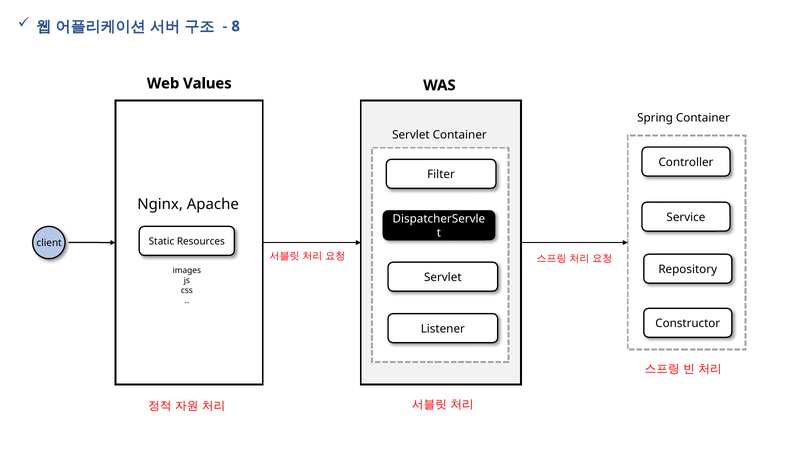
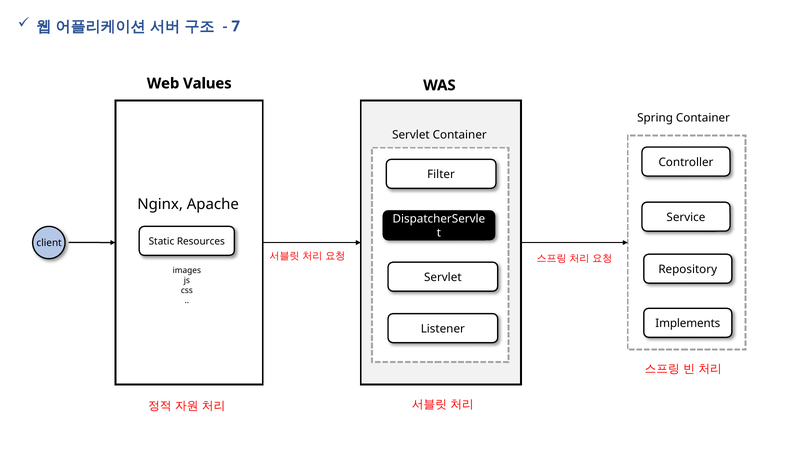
8: 8 -> 7 (236, 26)
Constructor: Constructor -> Implements (688, 324)
